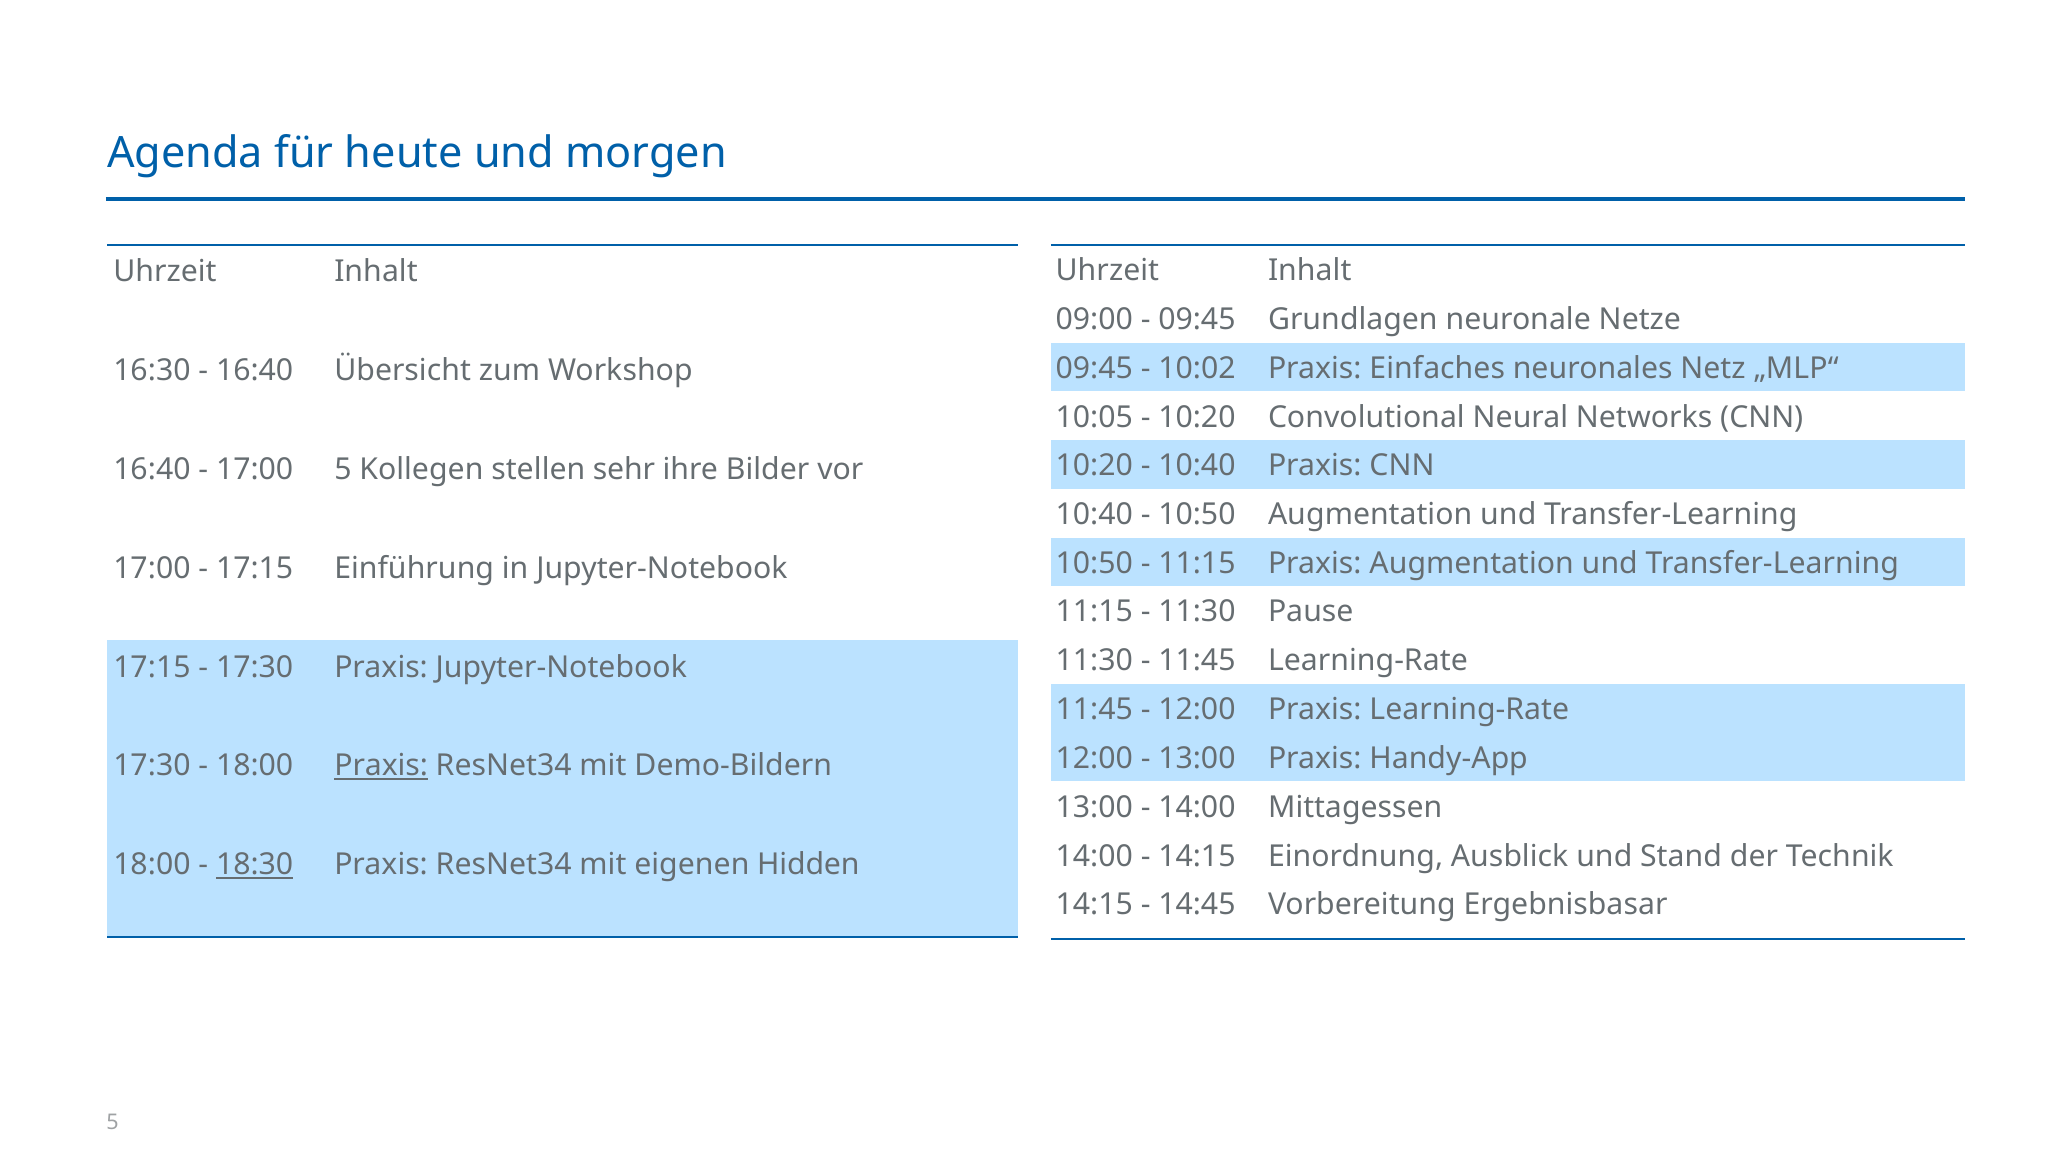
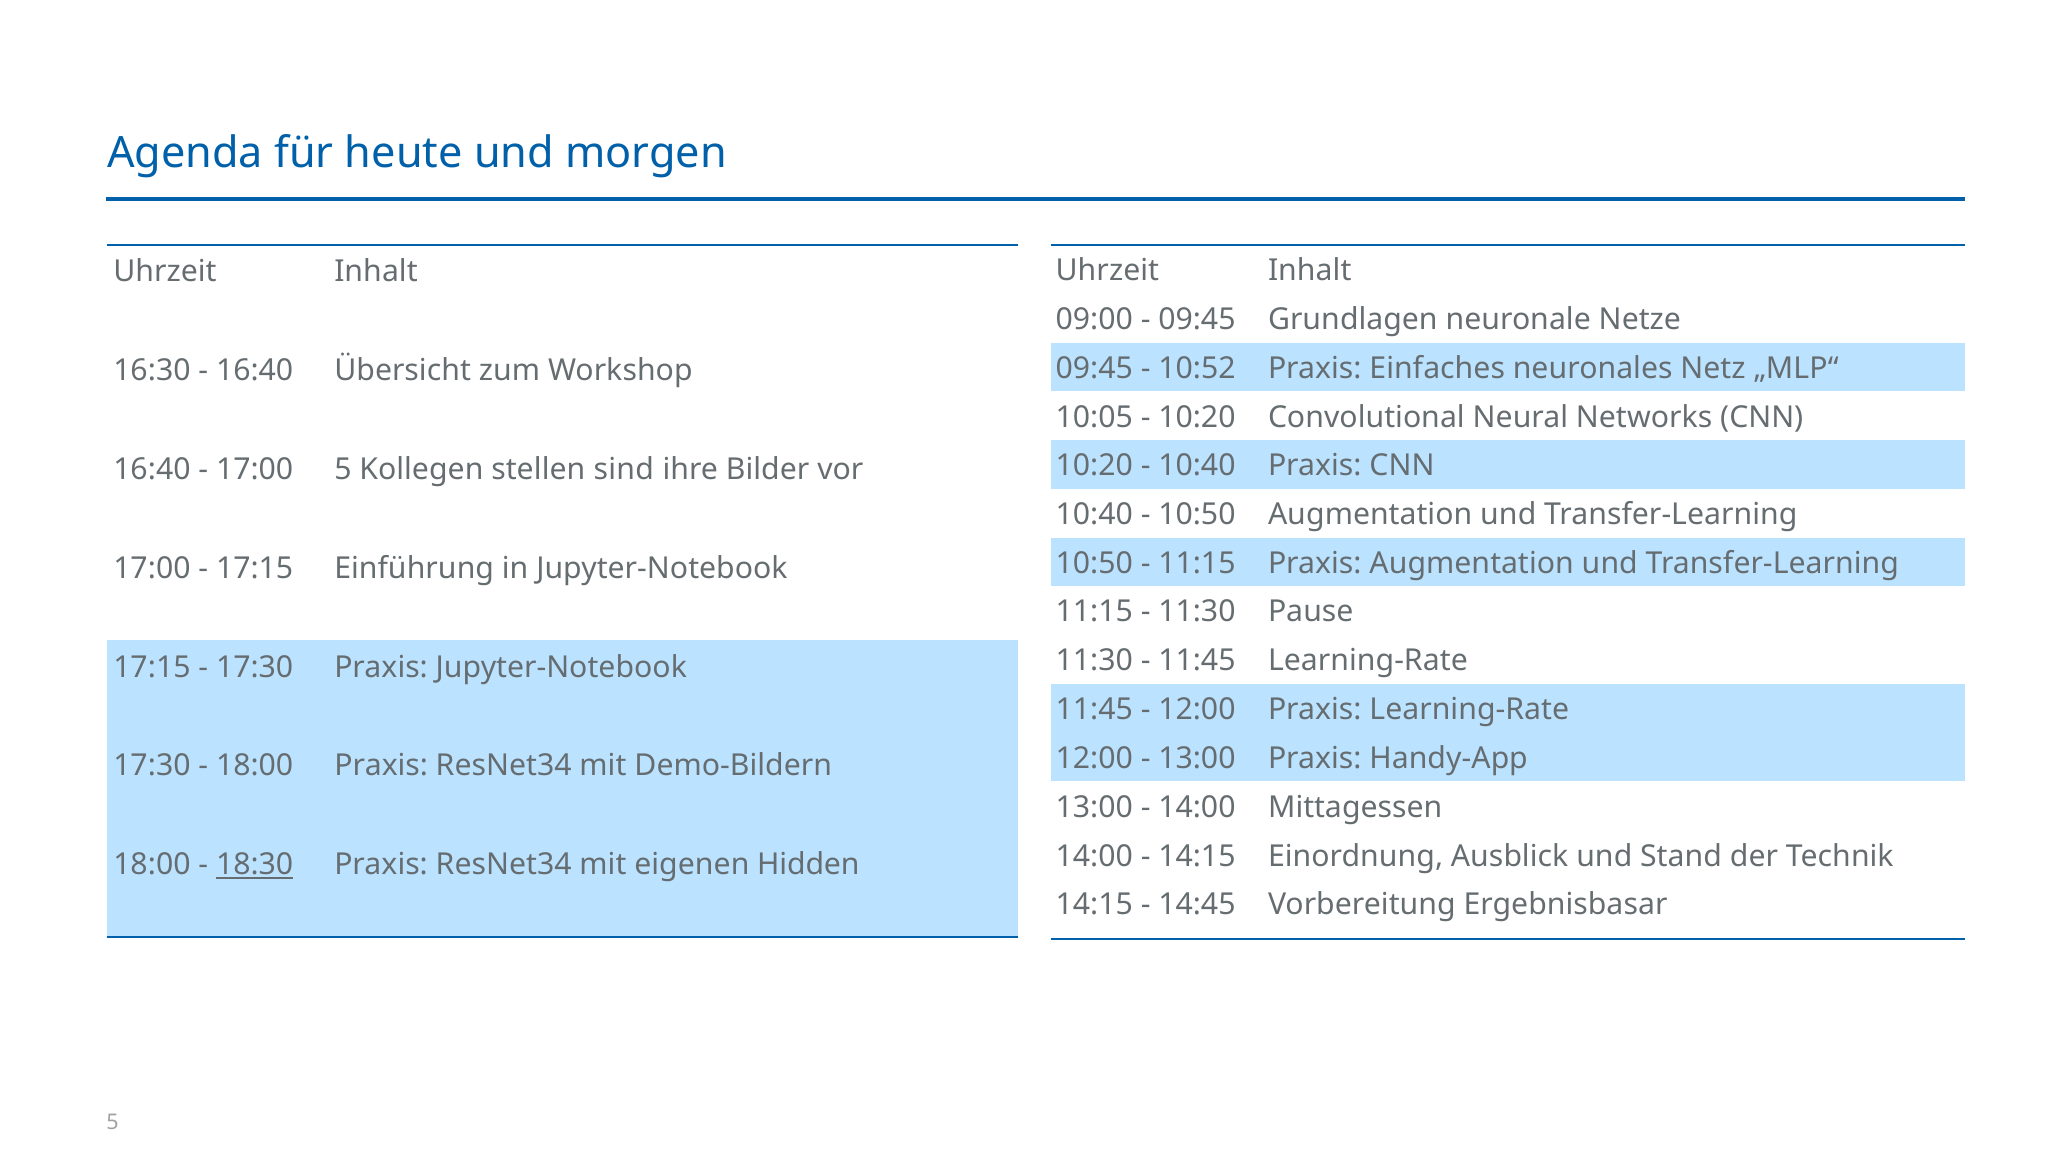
10:02: 10:02 -> 10:52 (1197, 369)
sehr: sehr -> sind (624, 469)
Praxis underline: present -> none (381, 766)
